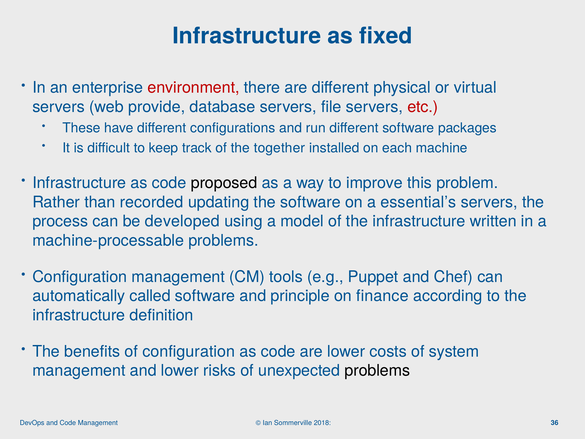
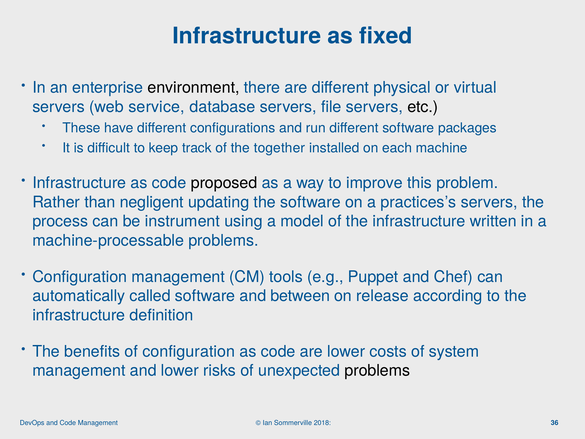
environment colour: red -> black (194, 88)
provide: provide -> service (157, 107)
etc colour: red -> black (423, 107)
recorded: recorded -> negligent (152, 202)
essential’s: essential’s -> practices’s (418, 202)
developed: developed -> instrument (182, 221)
principle: principle -> between (300, 296)
finance: finance -> release (383, 296)
